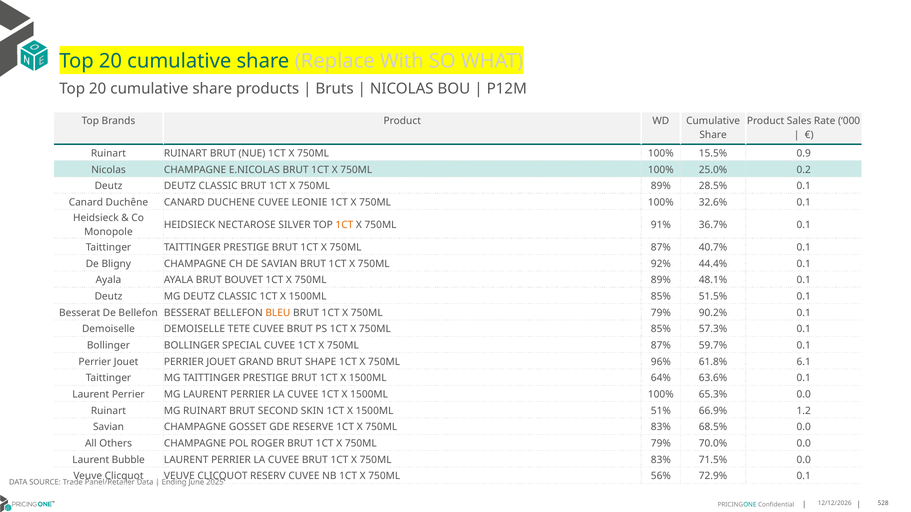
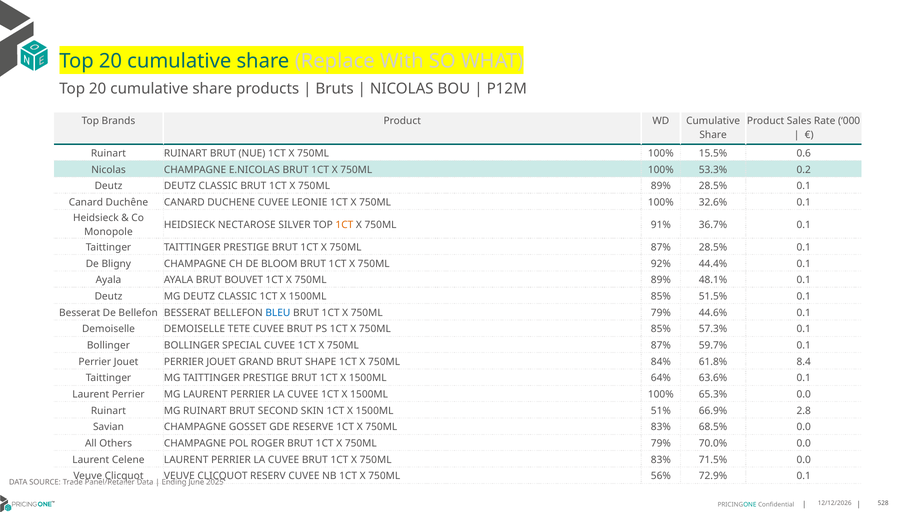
0.9: 0.9 -> 0.6 (804, 153)
25.0%: 25.0% -> 53.3% (713, 170)
87% 40.7%: 40.7% -> 28.5% (713, 248)
DE SAVIAN: SAVIAN -> BLOOM (279, 264)
BLEU colour: orange -> blue (278, 313)
90.2%: 90.2% -> 44.6% (713, 313)
96%: 96% -> 84% (661, 362)
6.1: 6.1 -> 8.4 (804, 362)
1.2: 1.2 -> 2.8 (804, 411)
Bubble: Bubble -> Celene (128, 460)
